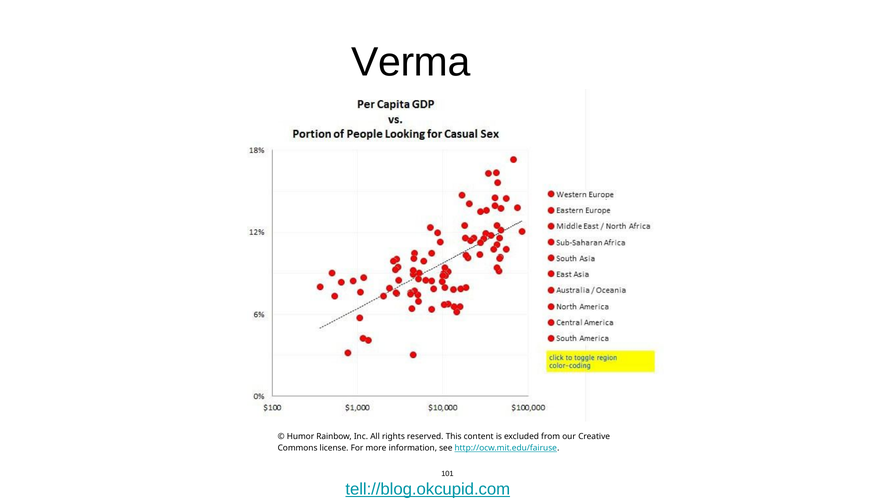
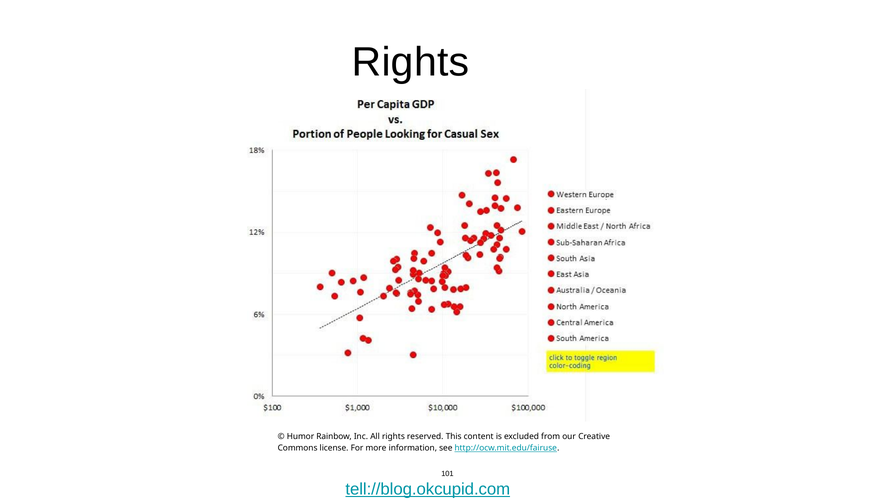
Verma: Verma -> Rights (410, 62)
